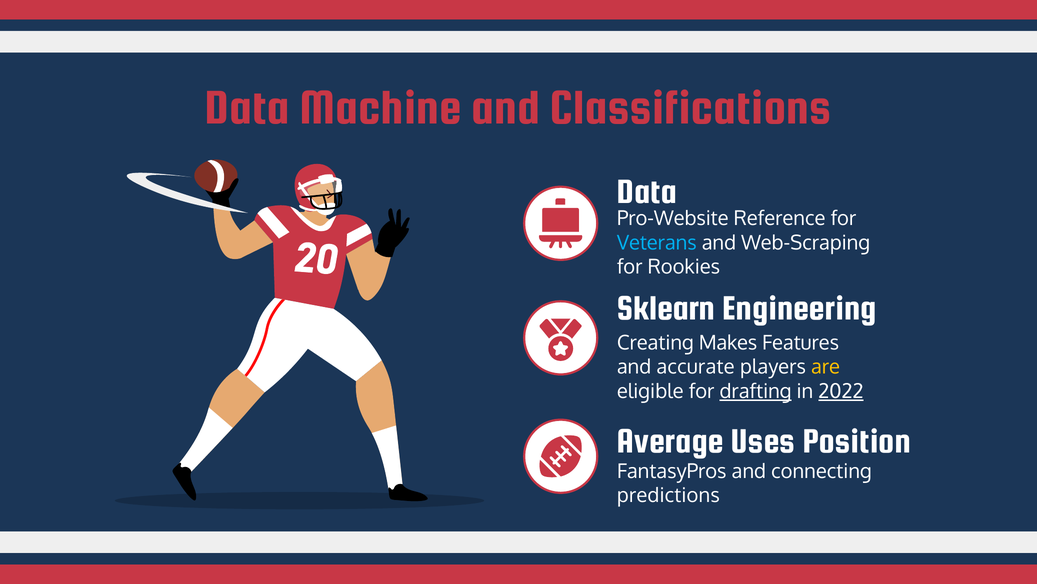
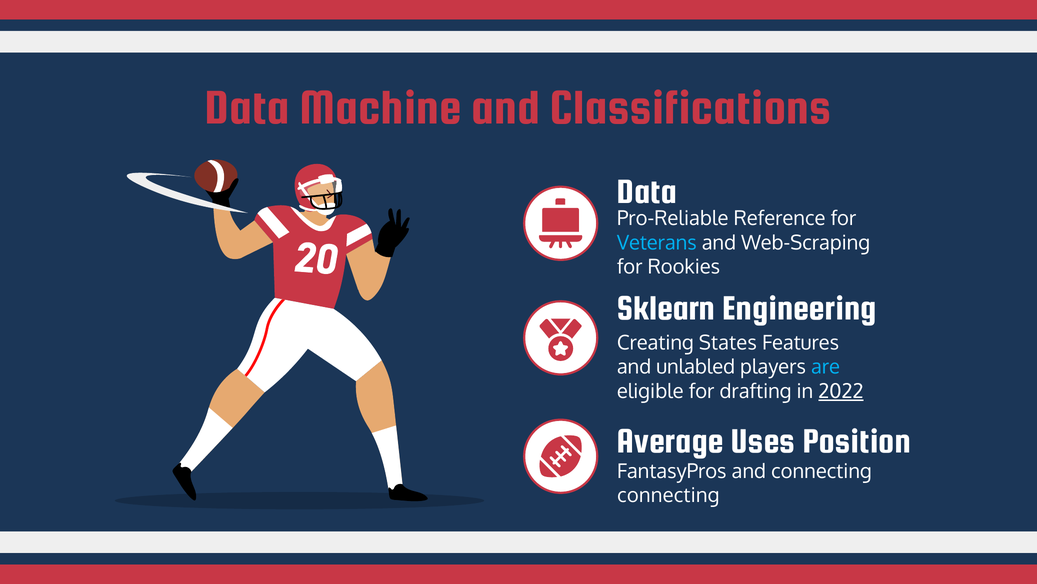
Pro-Website: Pro-Website -> Pro-Reliable (673, 219)
Makes: Makes -> States (728, 343)
accurate: accurate -> unlabled (696, 367)
are colour: yellow -> light blue (826, 367)
drafting underline: present -> none (756, 391)
predictions: predictions -> connecting (668, 495)
